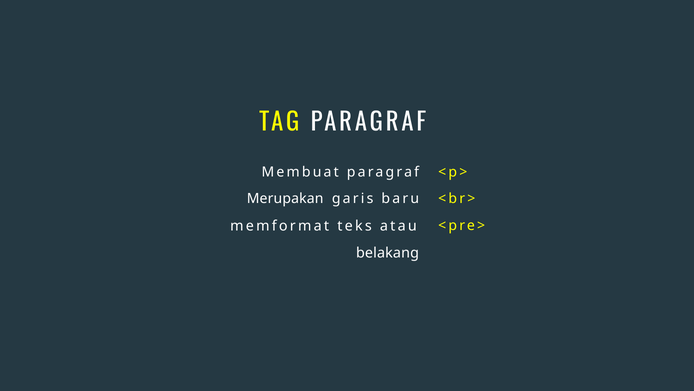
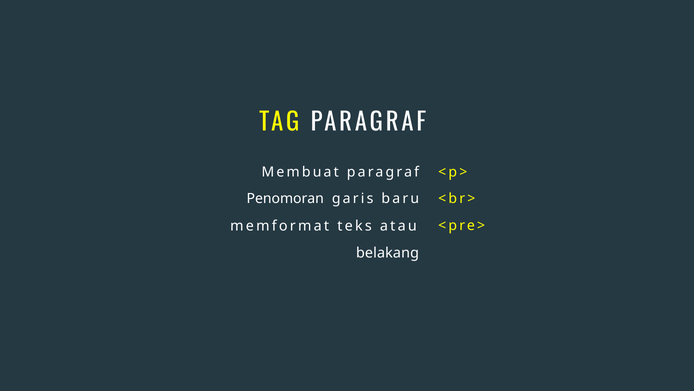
Merupakan: Merupakan -> Penomoran (285, 199)
